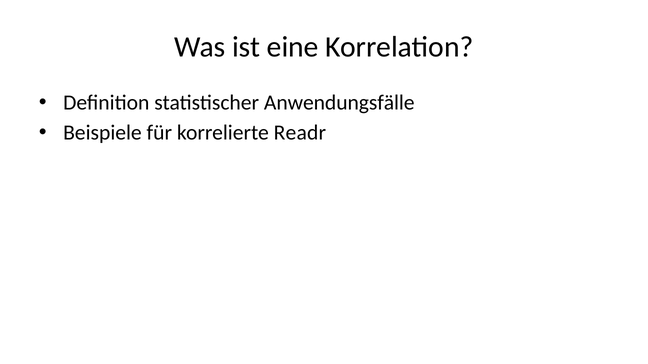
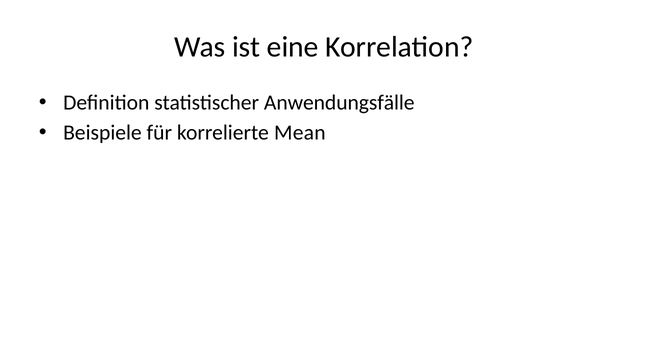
Readr: Readr -> Mean (300, 133)
